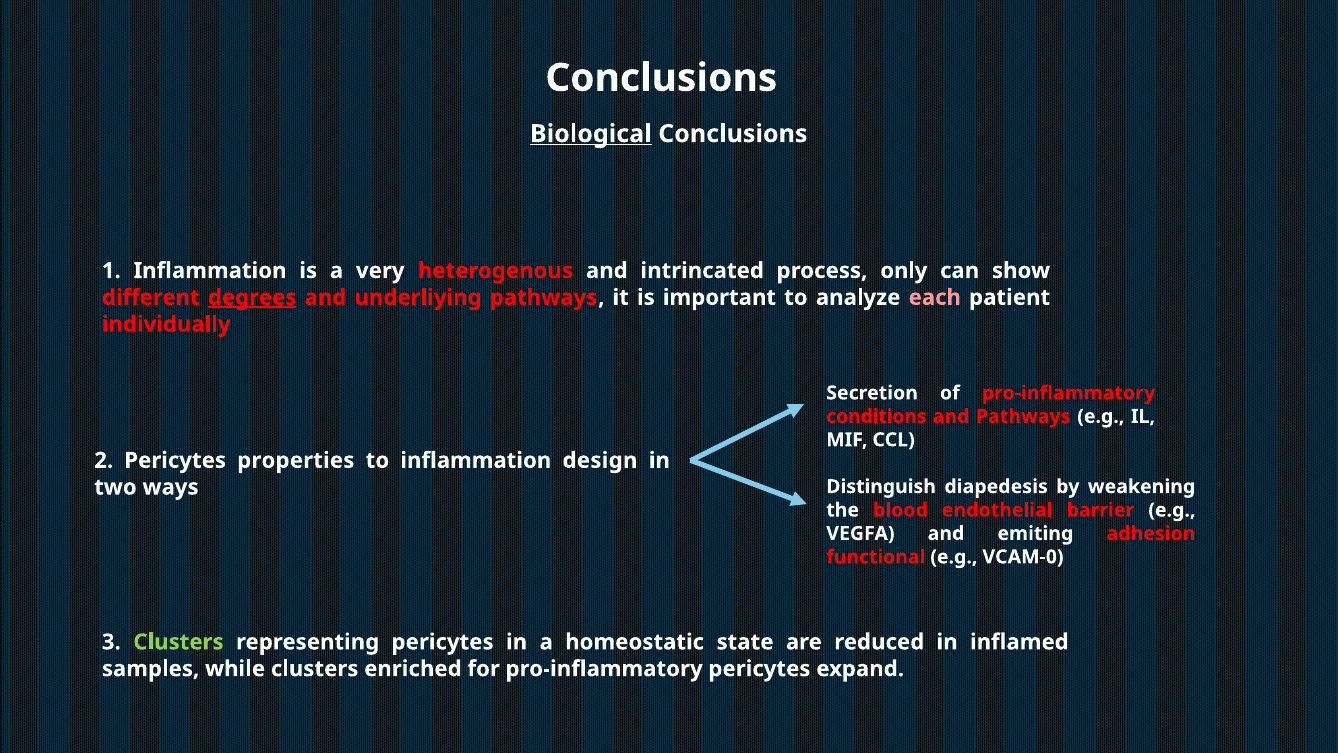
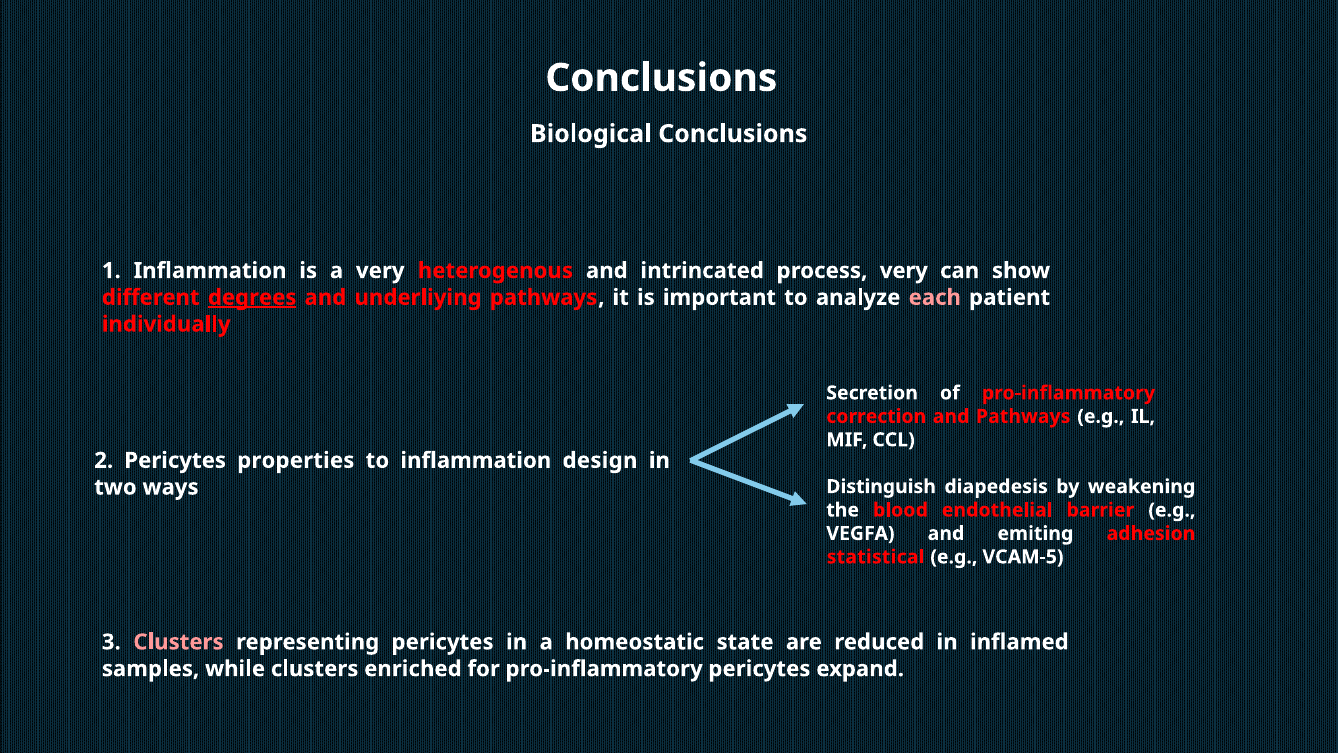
Biological underline: present -> none (591, 134)
process only: only -> very (904, 271)
conditions: conditions -> correction (876, 416)
functional: functional -> statistical (876, 557)
VCAM-0: VCAM-0 -> VCAM-5 (1023, 557)
Clusters colour: light green -> pink (178, 642)
